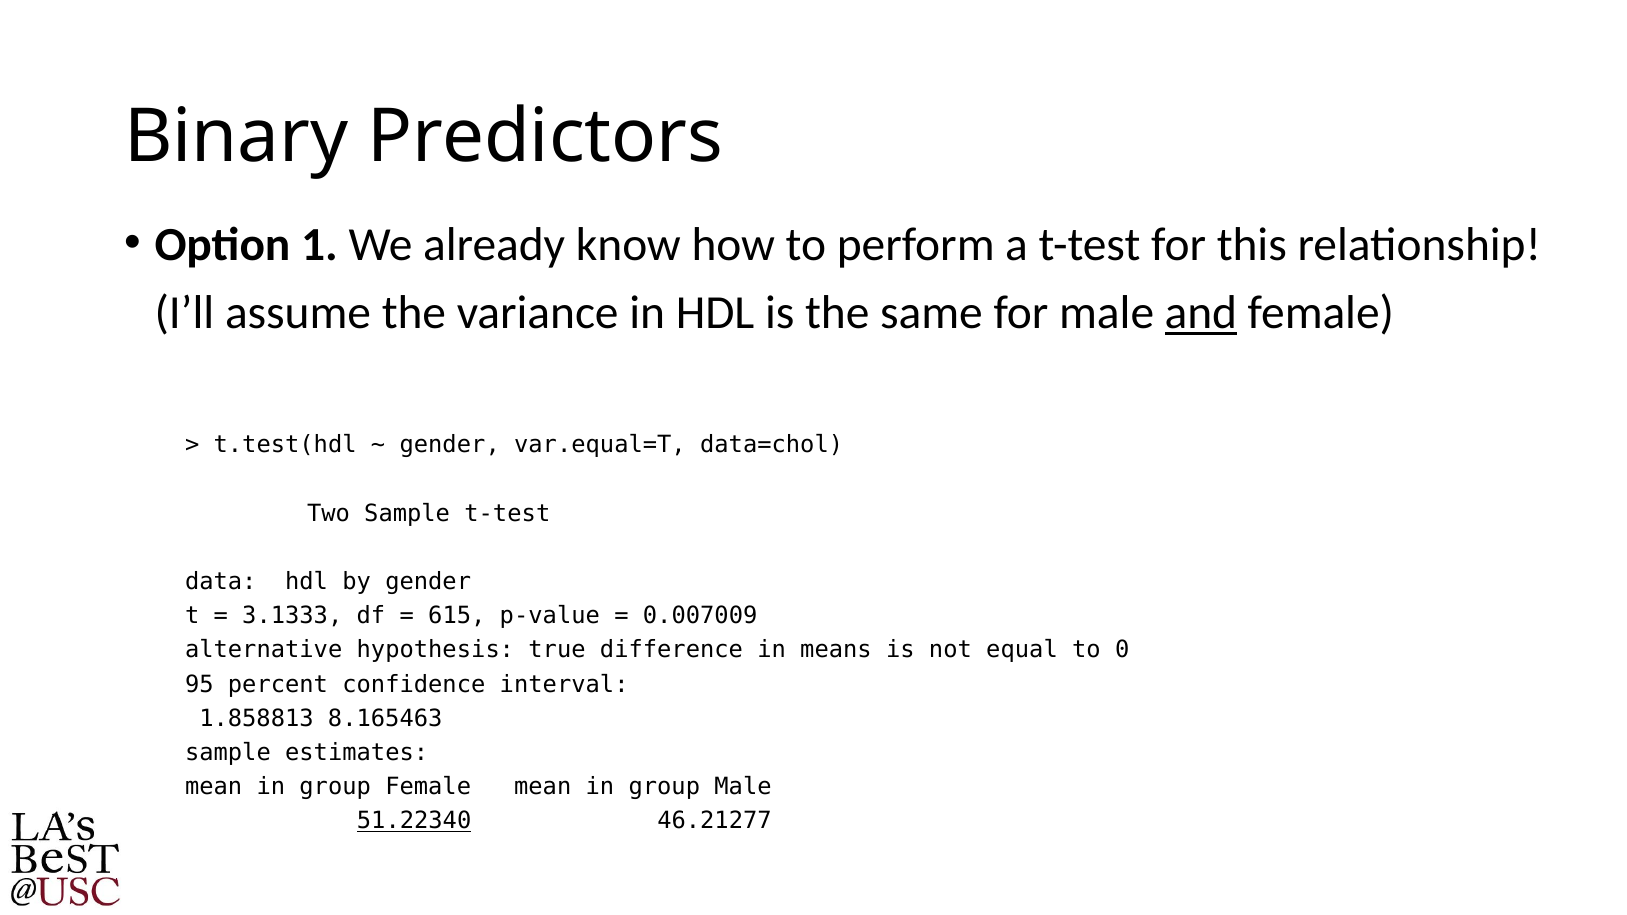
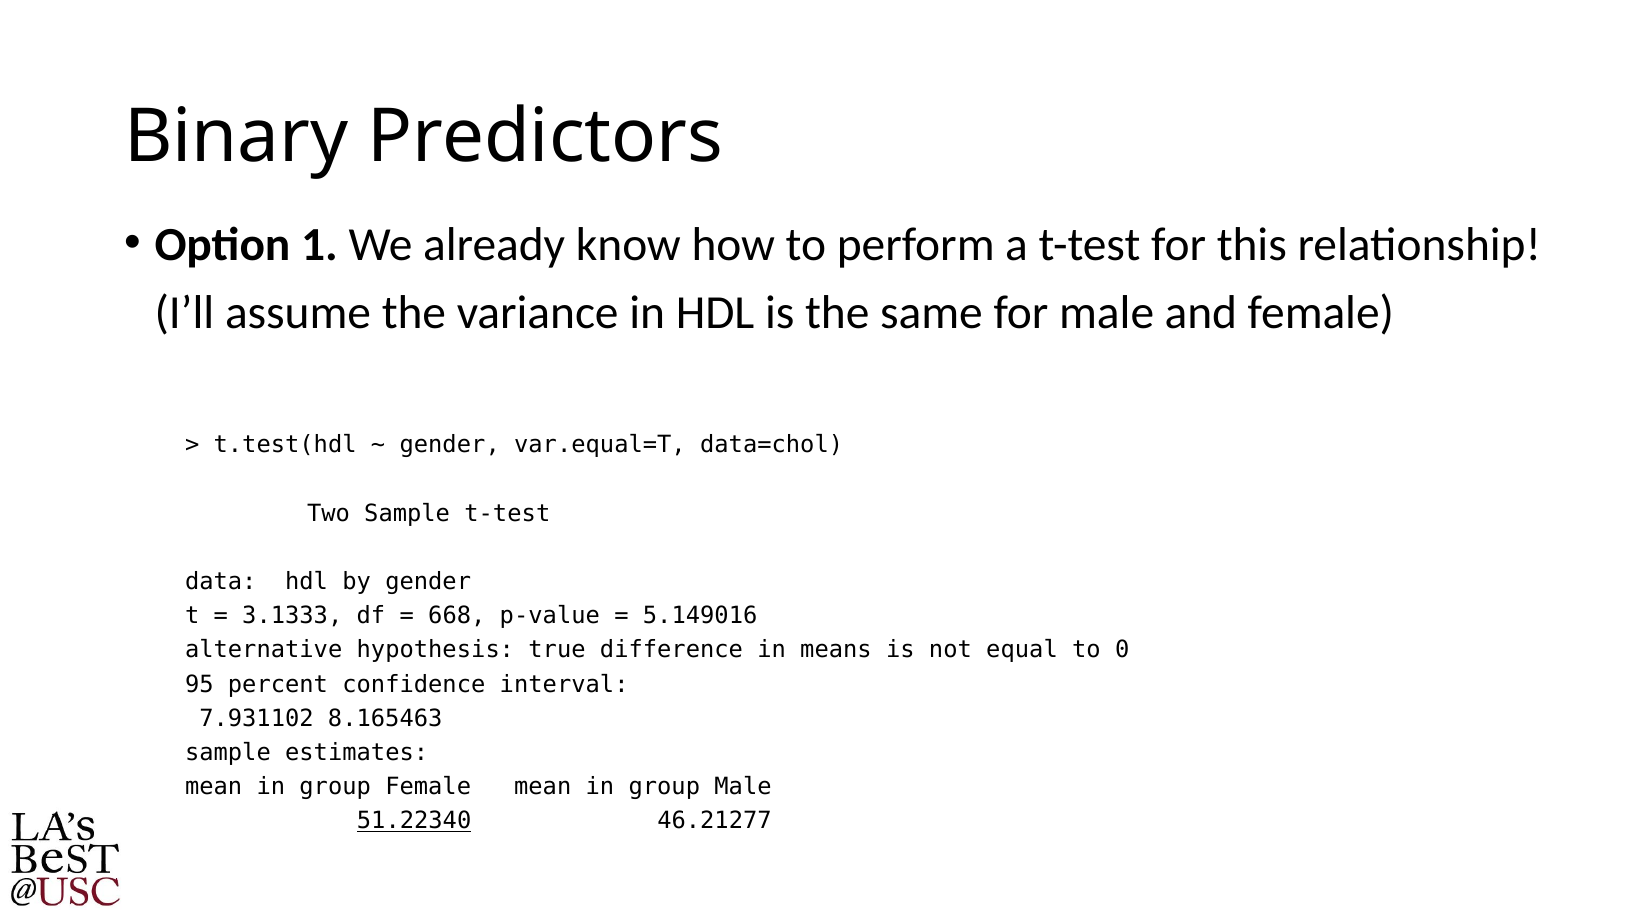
and underline: present -> none (1201, 313)
615: 615 -> 668 (457, 616)
0.007009: 0.007009 -> 5.149016 (700, 616)
1.858813: 1.858813 -> 7.931102 (256, 719)
